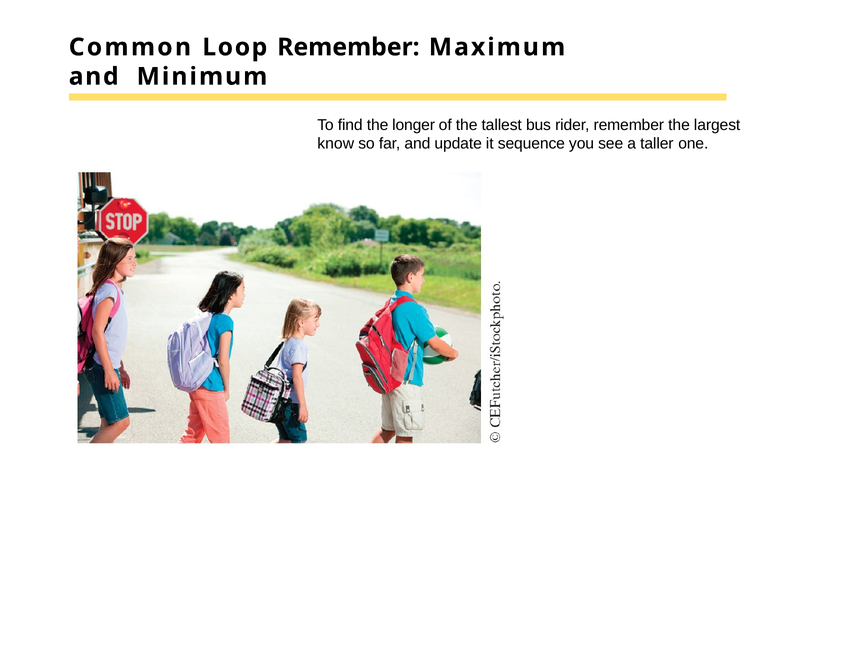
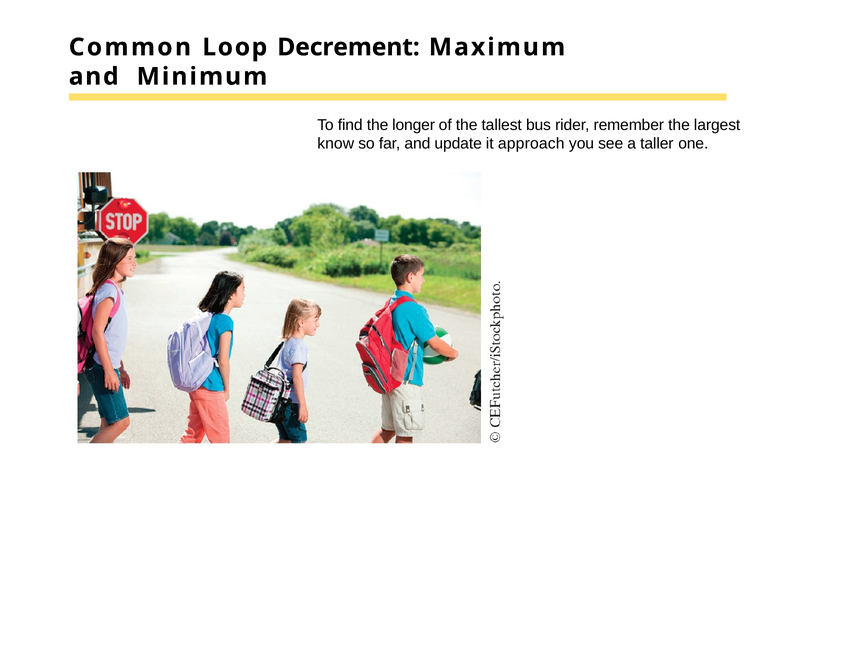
Loop Remember: Remember -> Decrement (348, 47)
sequence: sequence -> approach (531, 143)
